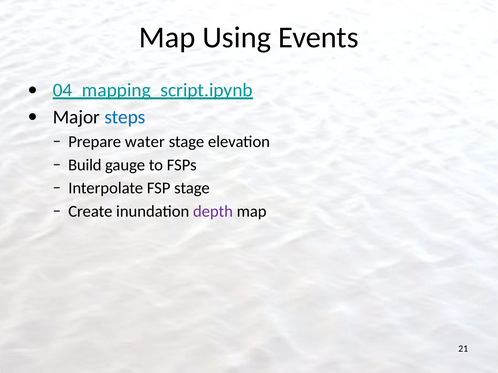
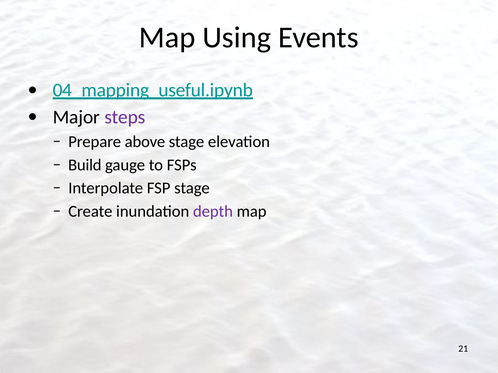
04_mapping_script.ipynb: 04_mapping_script.ipynb -> 04_mapping_useful.ipynb (153, 90)
steps colour: blue -> purple (125, 117)
water: water -> above (145, 142)
